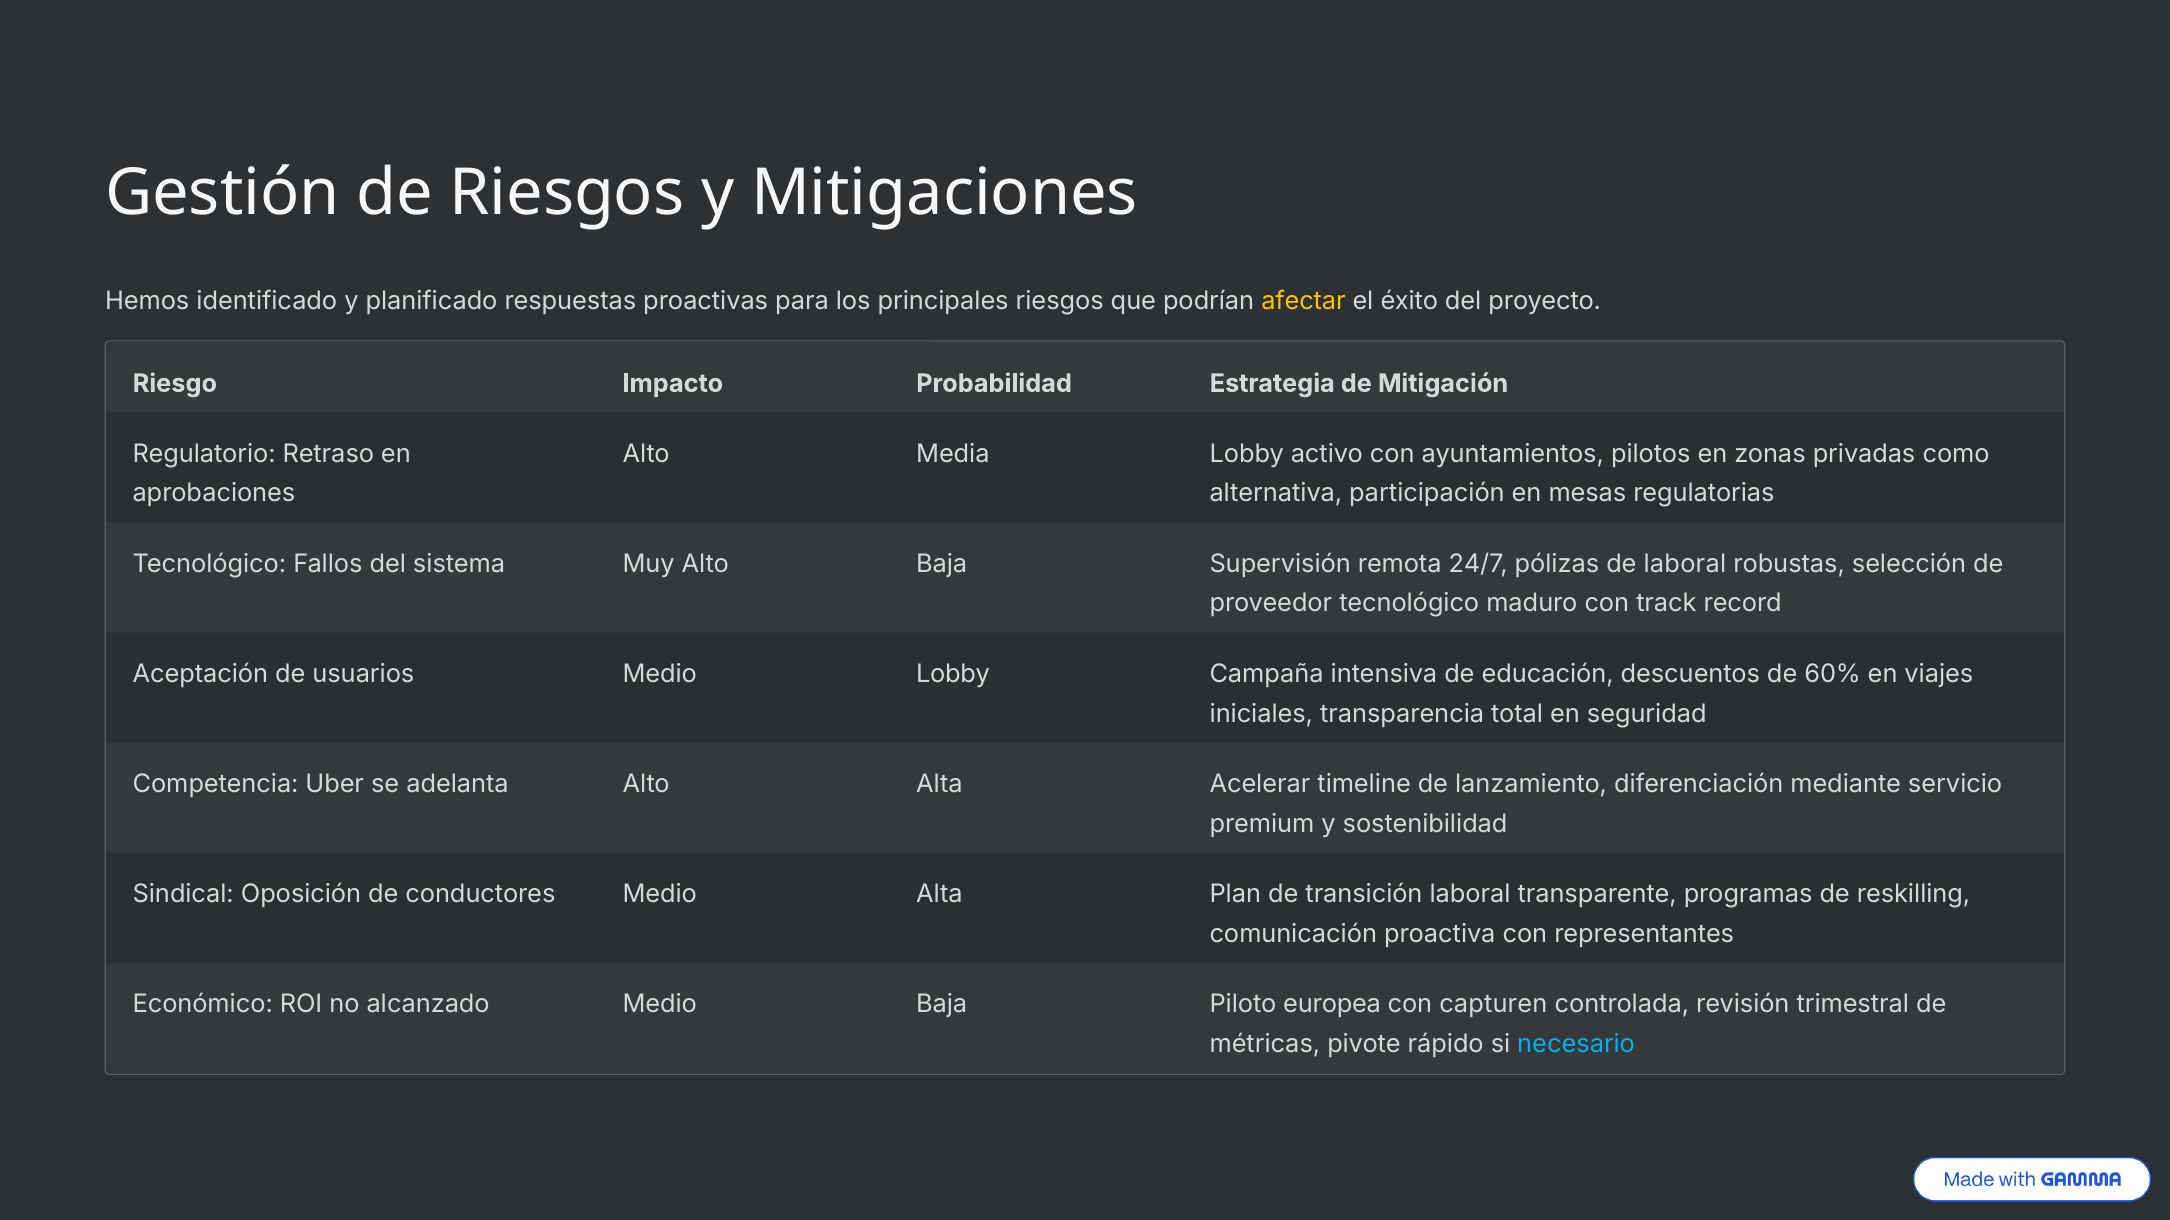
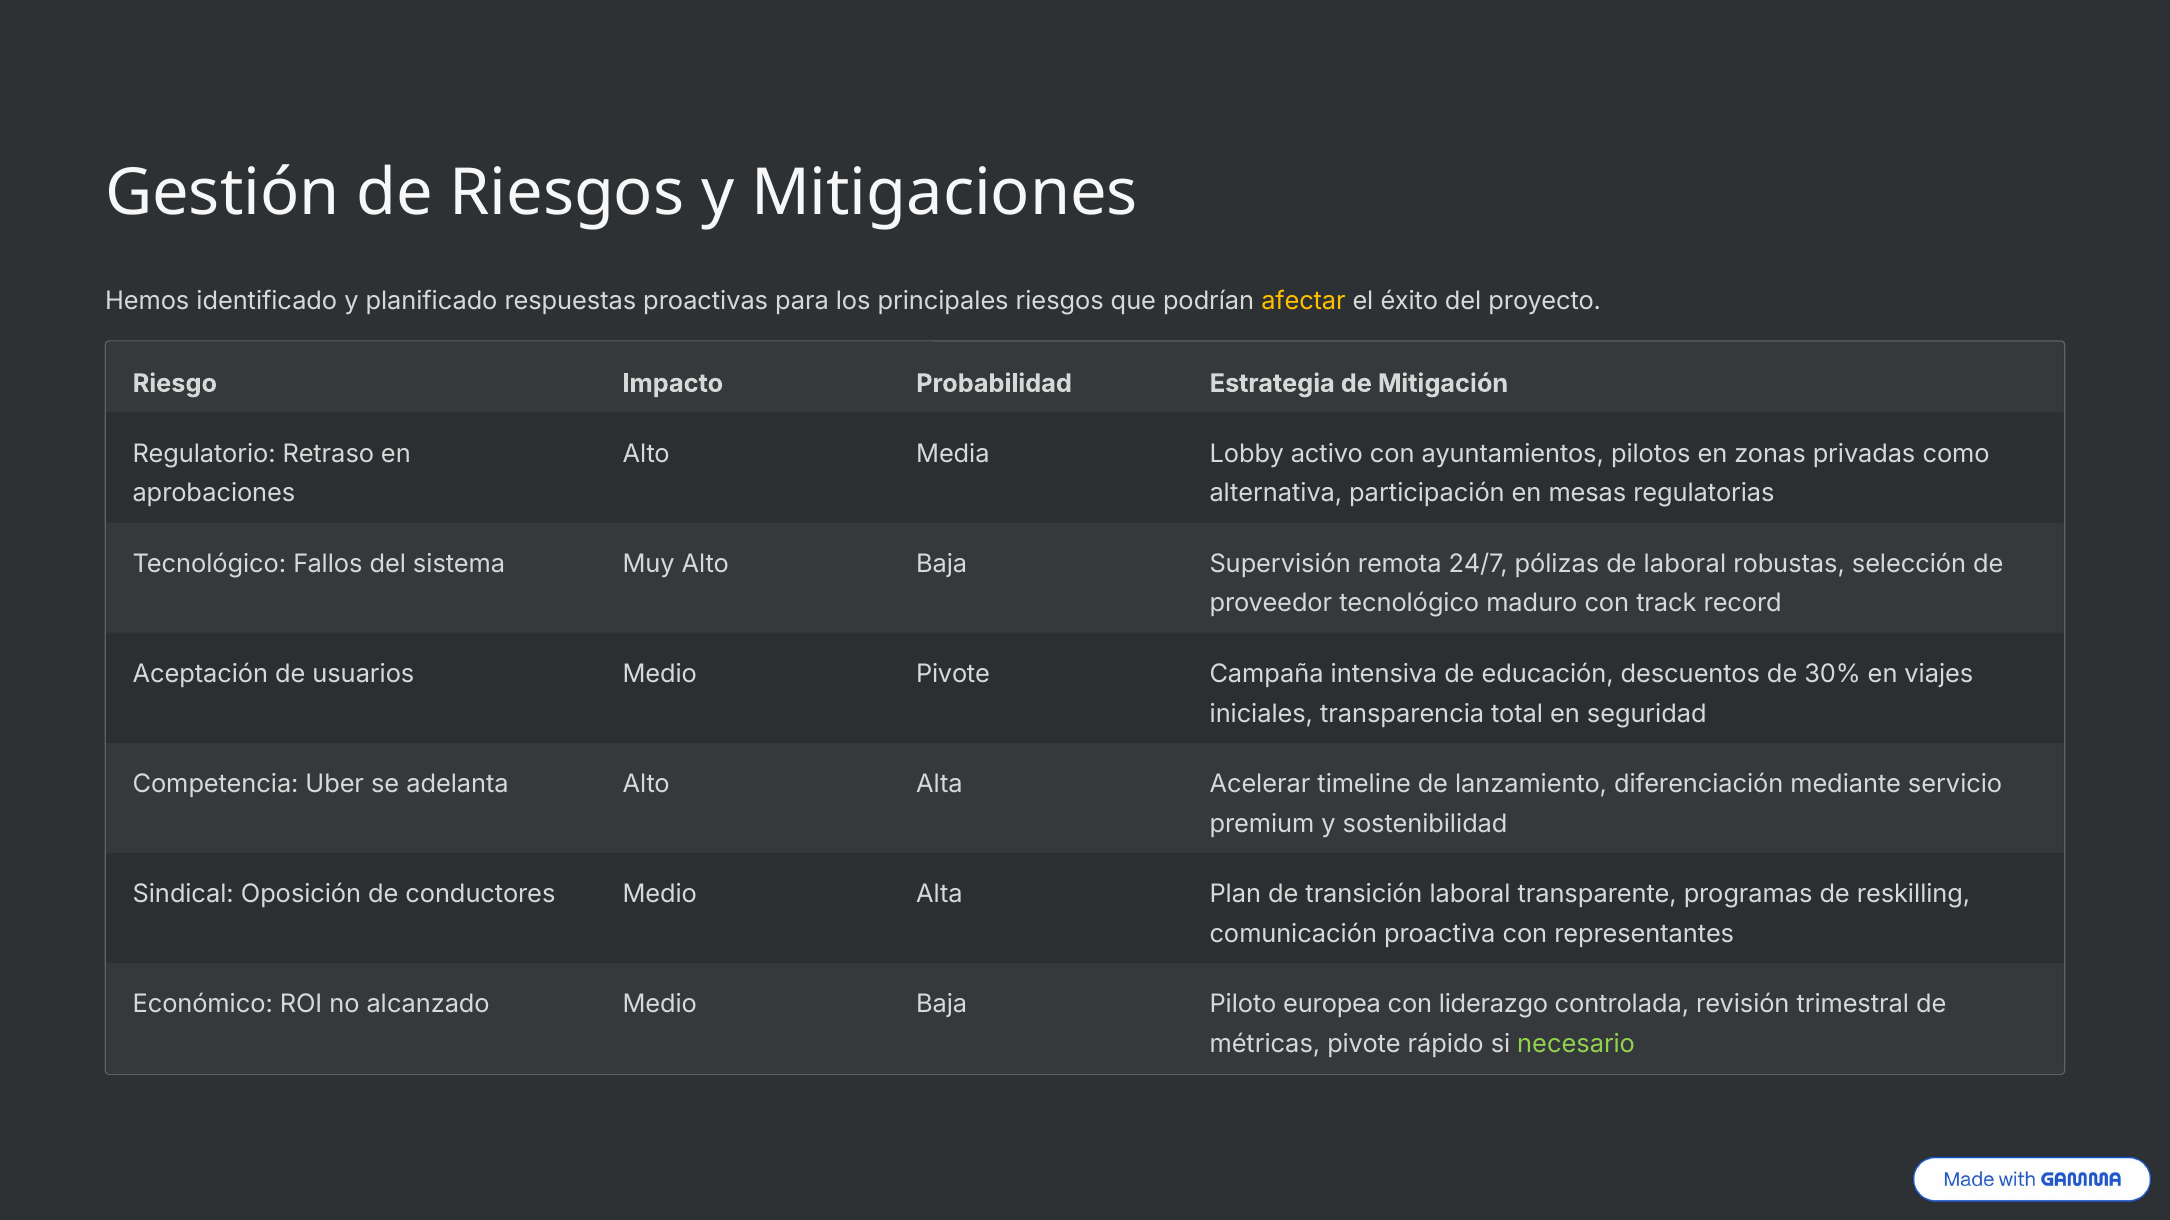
Medio Lobby: Lobby -> Pivote (953, 674)
60%: 60% -> 30% (1833, 674)
capturen: capturen -> liderazgo (1494, 1005)
necesario colour: light blue -> light green (1576, 1045)
